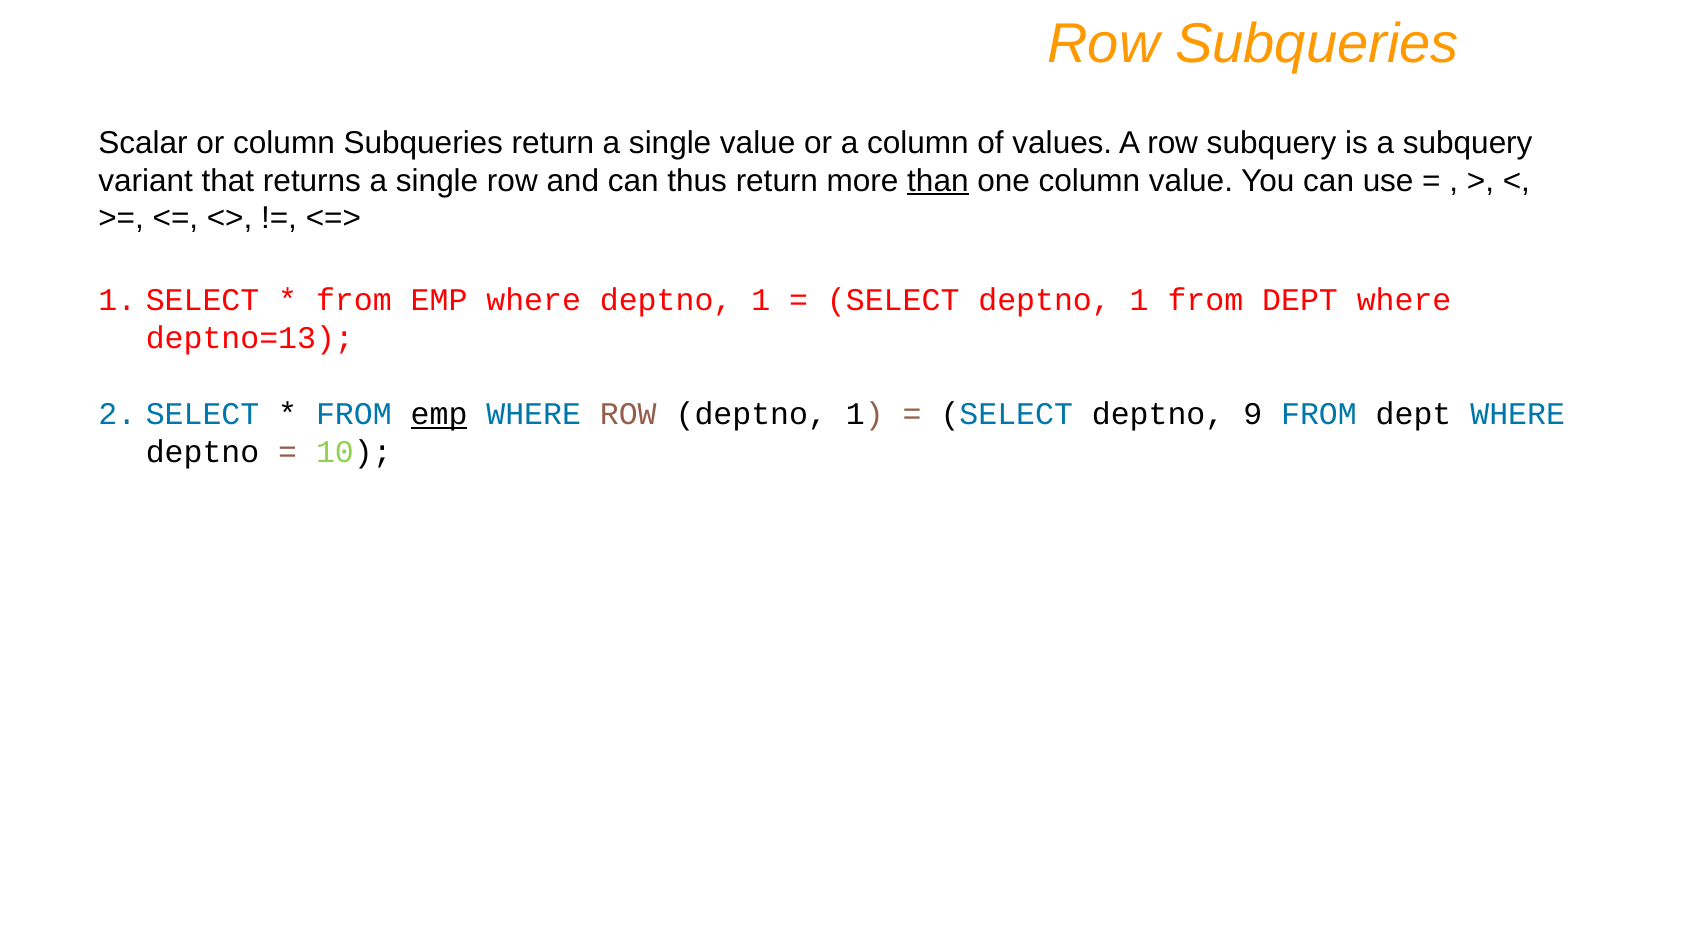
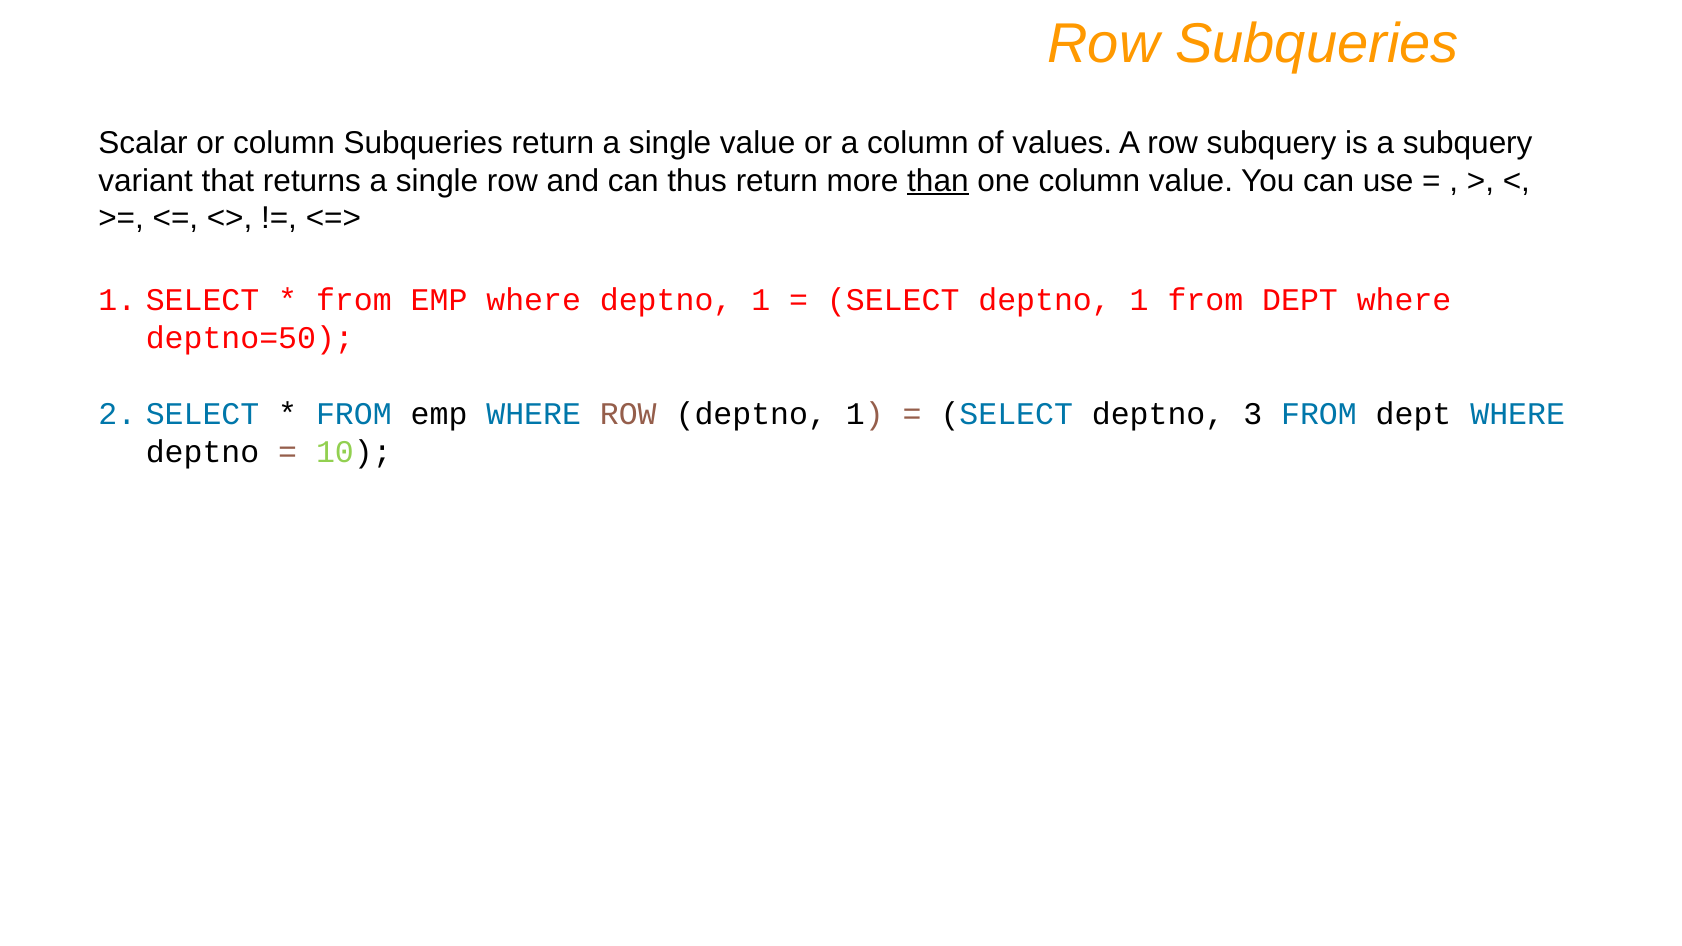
deptno=13: deptno=13 -> deptno=50 (250, 338)
emp underline: present -> none (439, 414)
9: 9 -> 3 (1253, 414)
